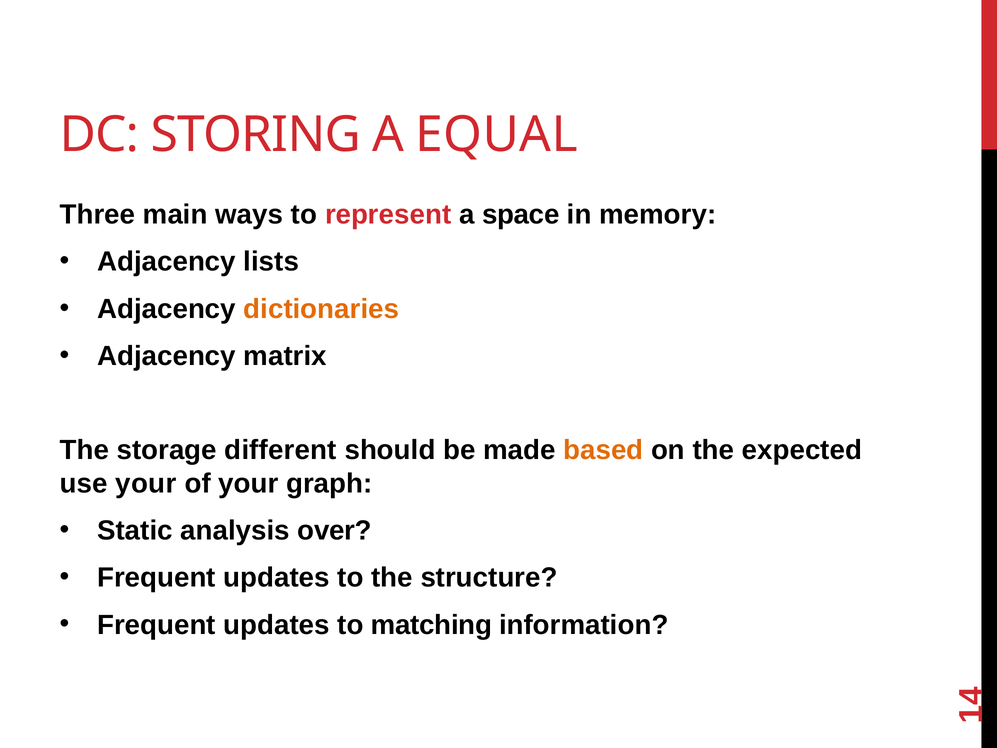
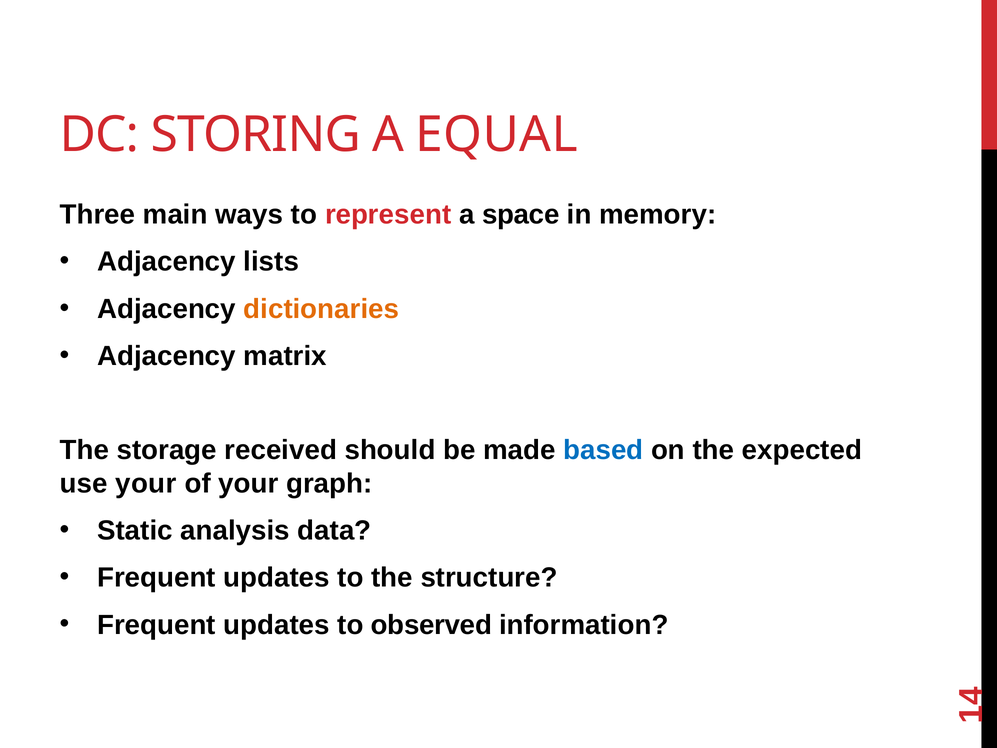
different: different -> received (281, 450)
based colour: orange -> blue (603, 450)
over: over -> data (334, 530)
matching: matching -> observed (431, 625)
